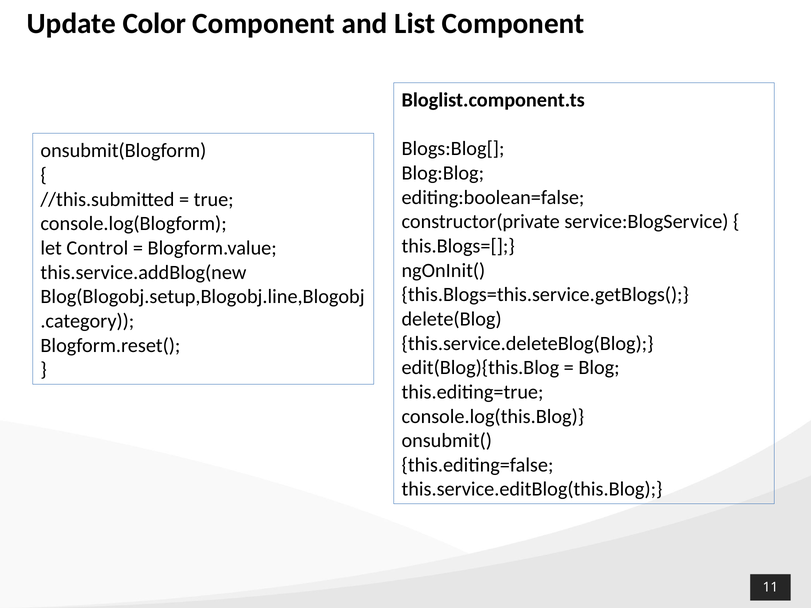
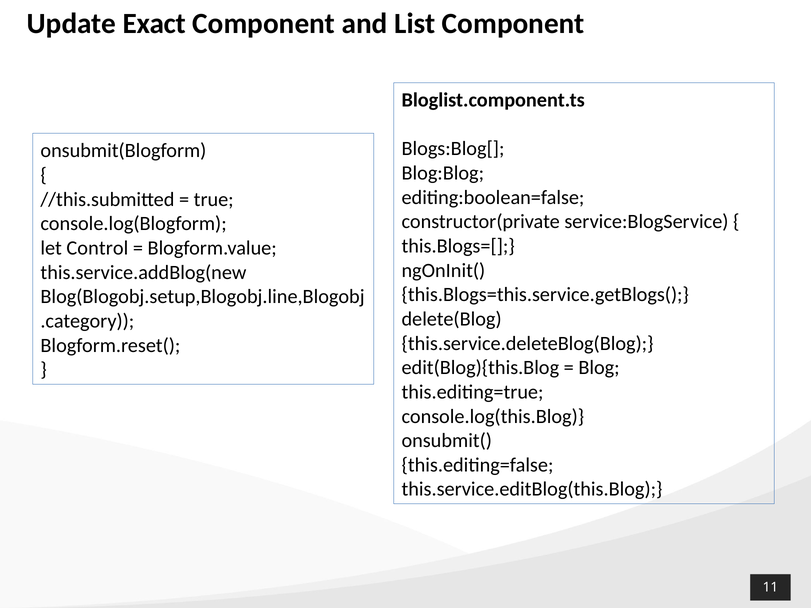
Color: Color -> Exact (154, 24)
